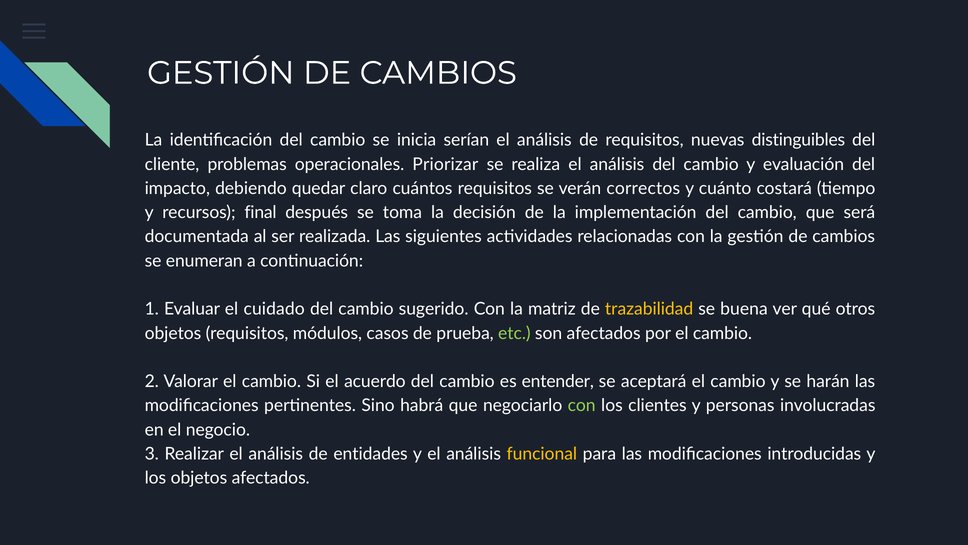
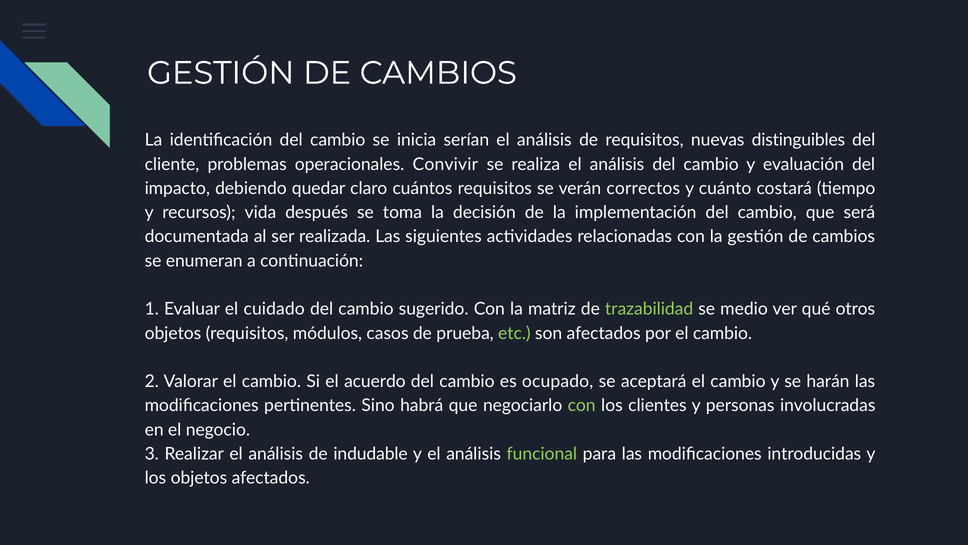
Priorizar: Priorizar -> Convivir (445, 164)
final: final -> vida (260, 212)
trazabilidad colour: yellow -> light green (649, 309)
buena: buena -> medio (744, 309)
entender: entender -> ocupado (558, 381)
entidades: entidades -> indudable (371, 454)
funcional colour: yellow -> light green (542, 454)
